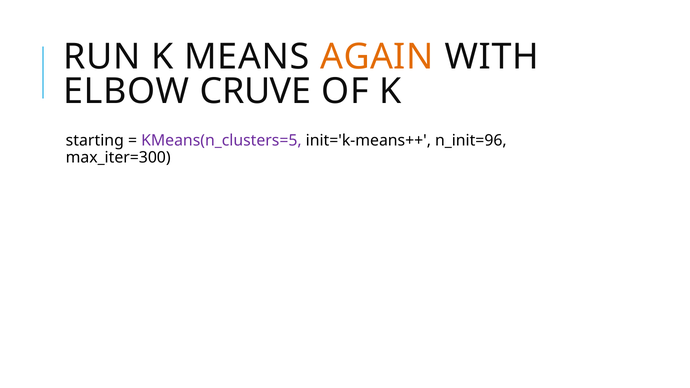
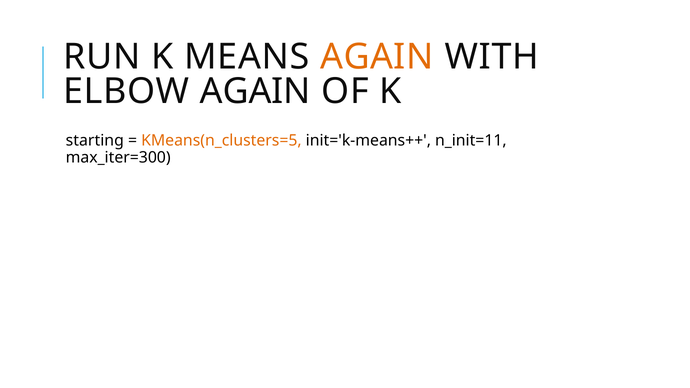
ELBOW CRUVE: CRUVE -> AGAIN (255, 91)
KMeans(n_clusters=5 colour: purple -> orange (221, 140)
n_init=96: n_init=96 -> n_init=11 (471, 140)
